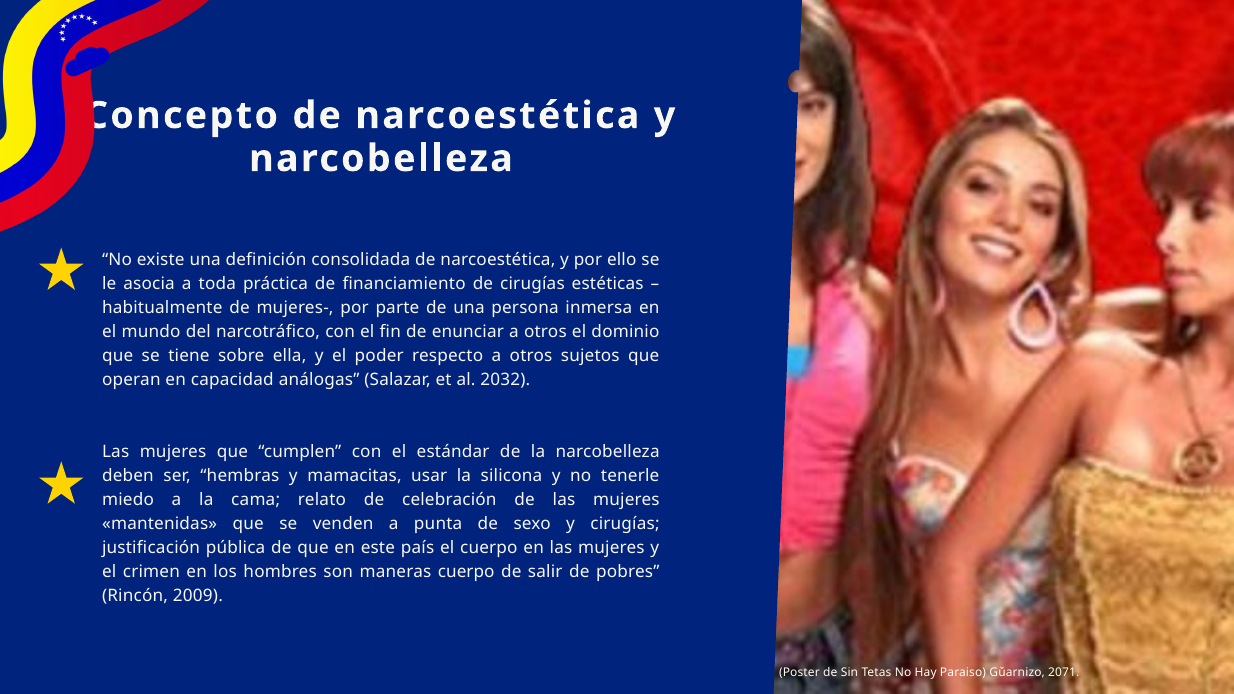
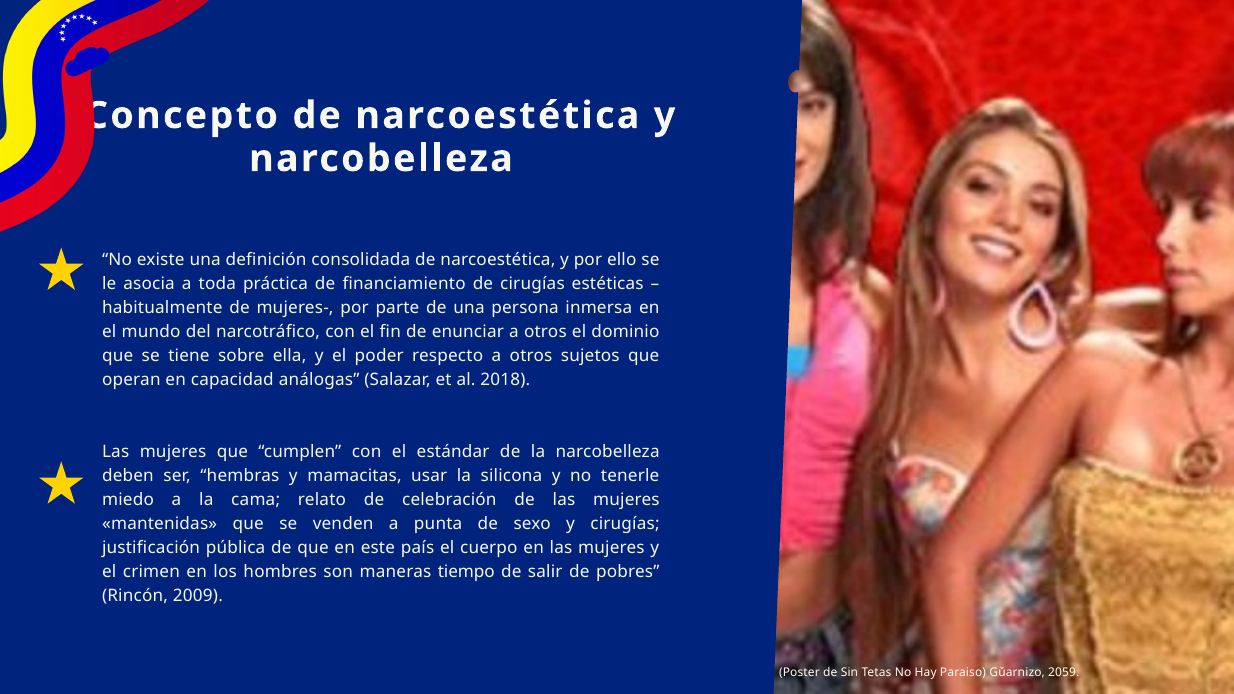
2032: 2032 -> 2018 (505, 380)
maneras cuerpo: cuerpo -> tiempo (466, 572)
2071: 2071 -> 2059 (1064, 673)
